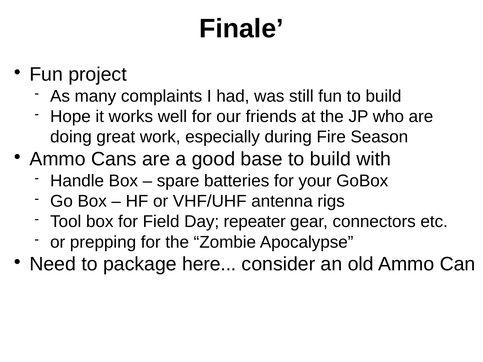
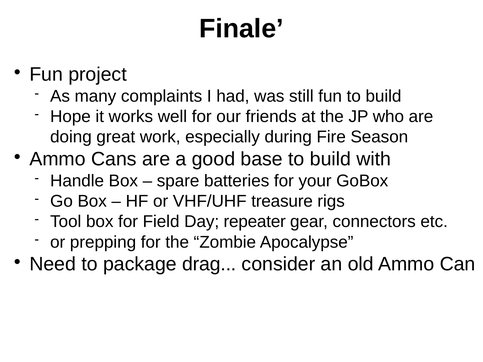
antenna: antenna -> treasure (282, 201)
here: here -> drag (209, 264)
